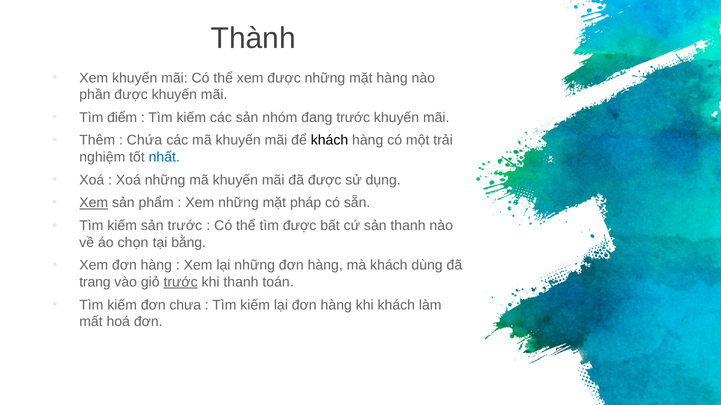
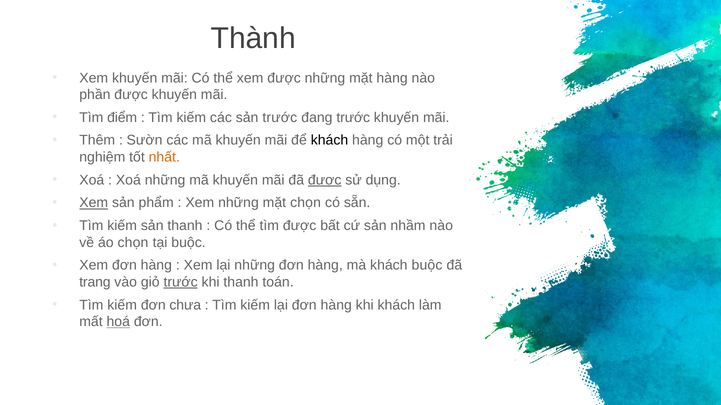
sản nhóm: nhóm -> trước (280, 118)
Chứa: Chứa -> Sườn (145, 141)
nhất colour: blue -> orange (164, 157)
được underline: none -> present (325, 180)
mặt pháp: pháp -> chọn (306, 203)
sản trước: trước -> thanh (185, 226)
sản thanh: thanh -> nhầm (408, 226)
tại bằng: bằng -> buộc (189, 243)
khách dùng: dùng -> buộc (427, 266)
hoá underline: none -> present (118, 322)
